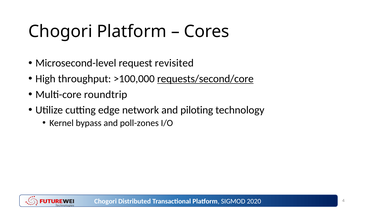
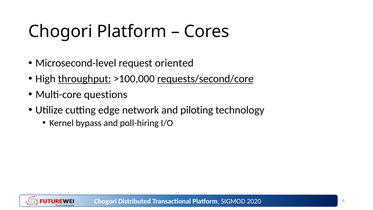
revisited: revisited -> oriented (174, 63)
throughput underline: none -> present (85, 79)
roundtrip: roundtrip -> questions (106, 94)
poll-zones: poll-zones -> poll-hiring (139, 123)
